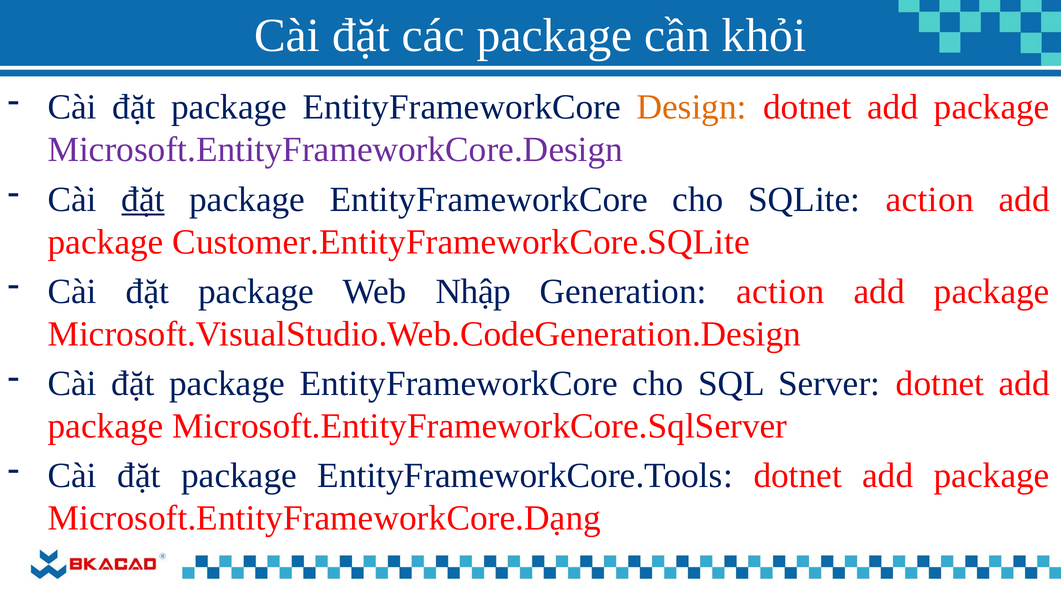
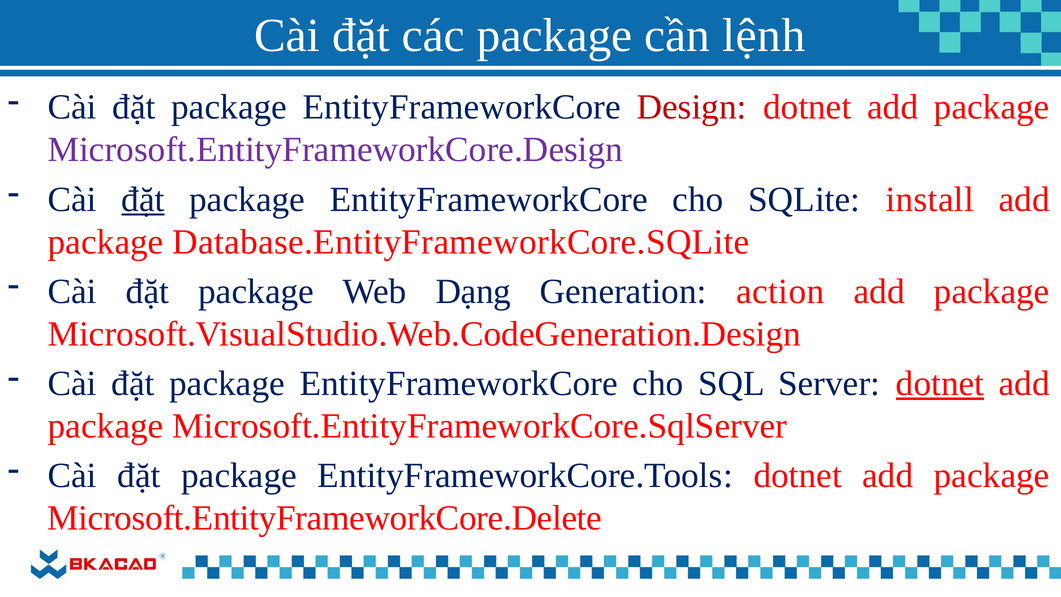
khỏi: khỏi -> lệnh (764, 36)
Design colour: orange -> red (692, 107)
SQLite action: action -> install (930, 199)
Customer.EntityFrameworkCore.SQLite: Customer.EntityFrameworkCore.SQLite -> Database.EntityFrameworkCore.SQLite (461, 242)
Nhập: Nhập -> Dạng (473, 291)
dotnet underline: none -> present (940, 383)
Microsoft.EntityFrameworkCore.Dạng: Microsoft.EntityFrameworkCore.Dạng -> Microsoft.EntityFrameworkCore.Delete (325, 518)
